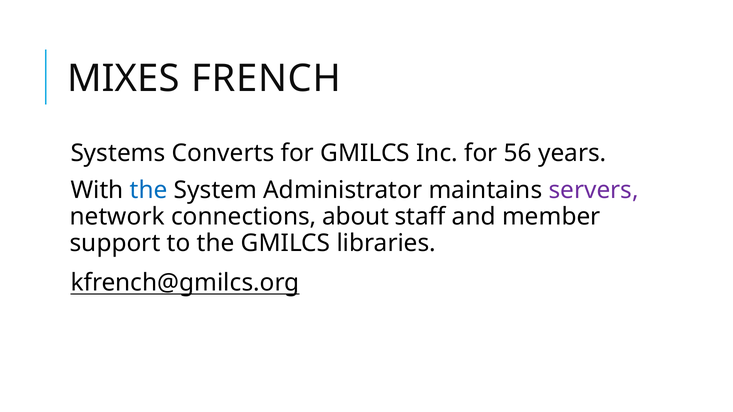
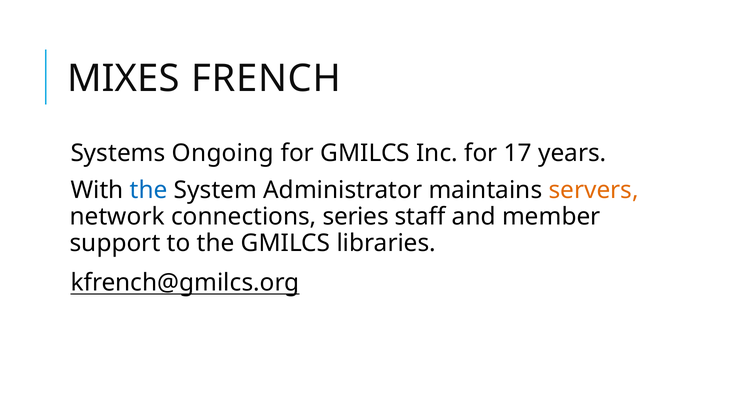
Converts: Converts -> Ongoing (223, 153)
56: 56 -> 17 (518, 153)
servers colour: purple -> orange (594, 190)
about: about -> series (356, 217)
